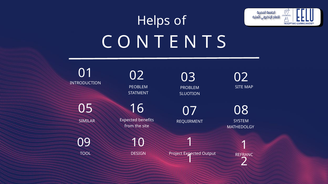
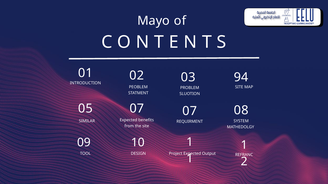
Helps: Helps -> Mayo (154, 21)
03 02: 02 -> 94 (241, 77)
05 16: 16 -> 07 (137, 109)
